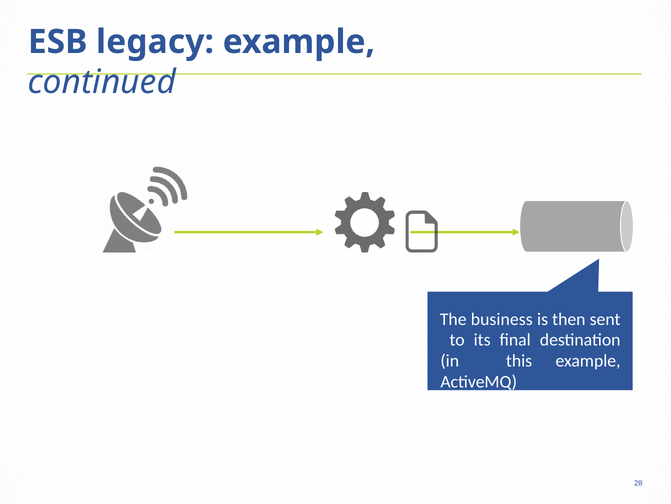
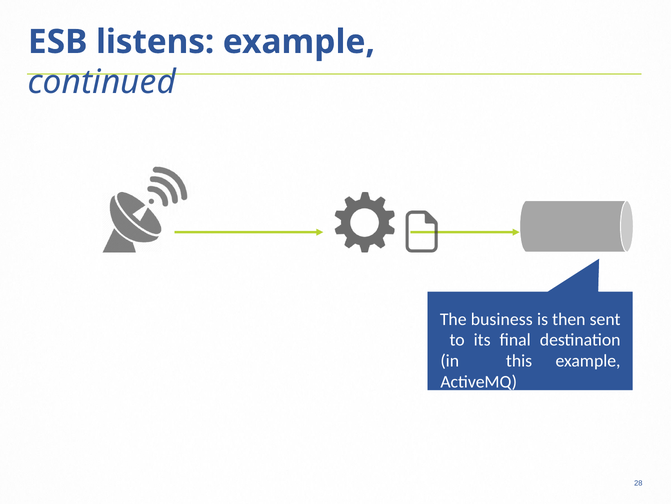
legacy: legacy -> listens (155, 42)
